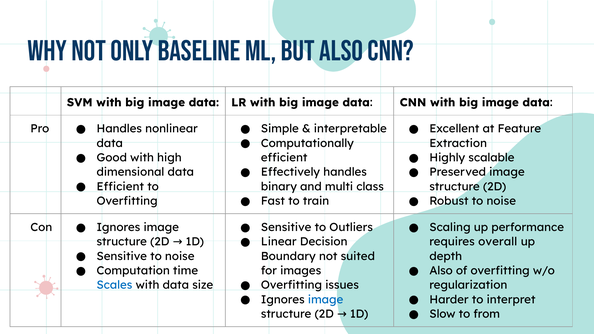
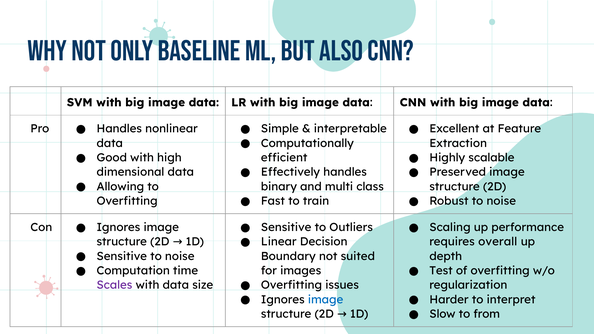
Efficient: Efficient -> Allowing (120, 187)
Also: Also -> Test (441, 271)
Scales colour: blue -> purple (114, 285)
